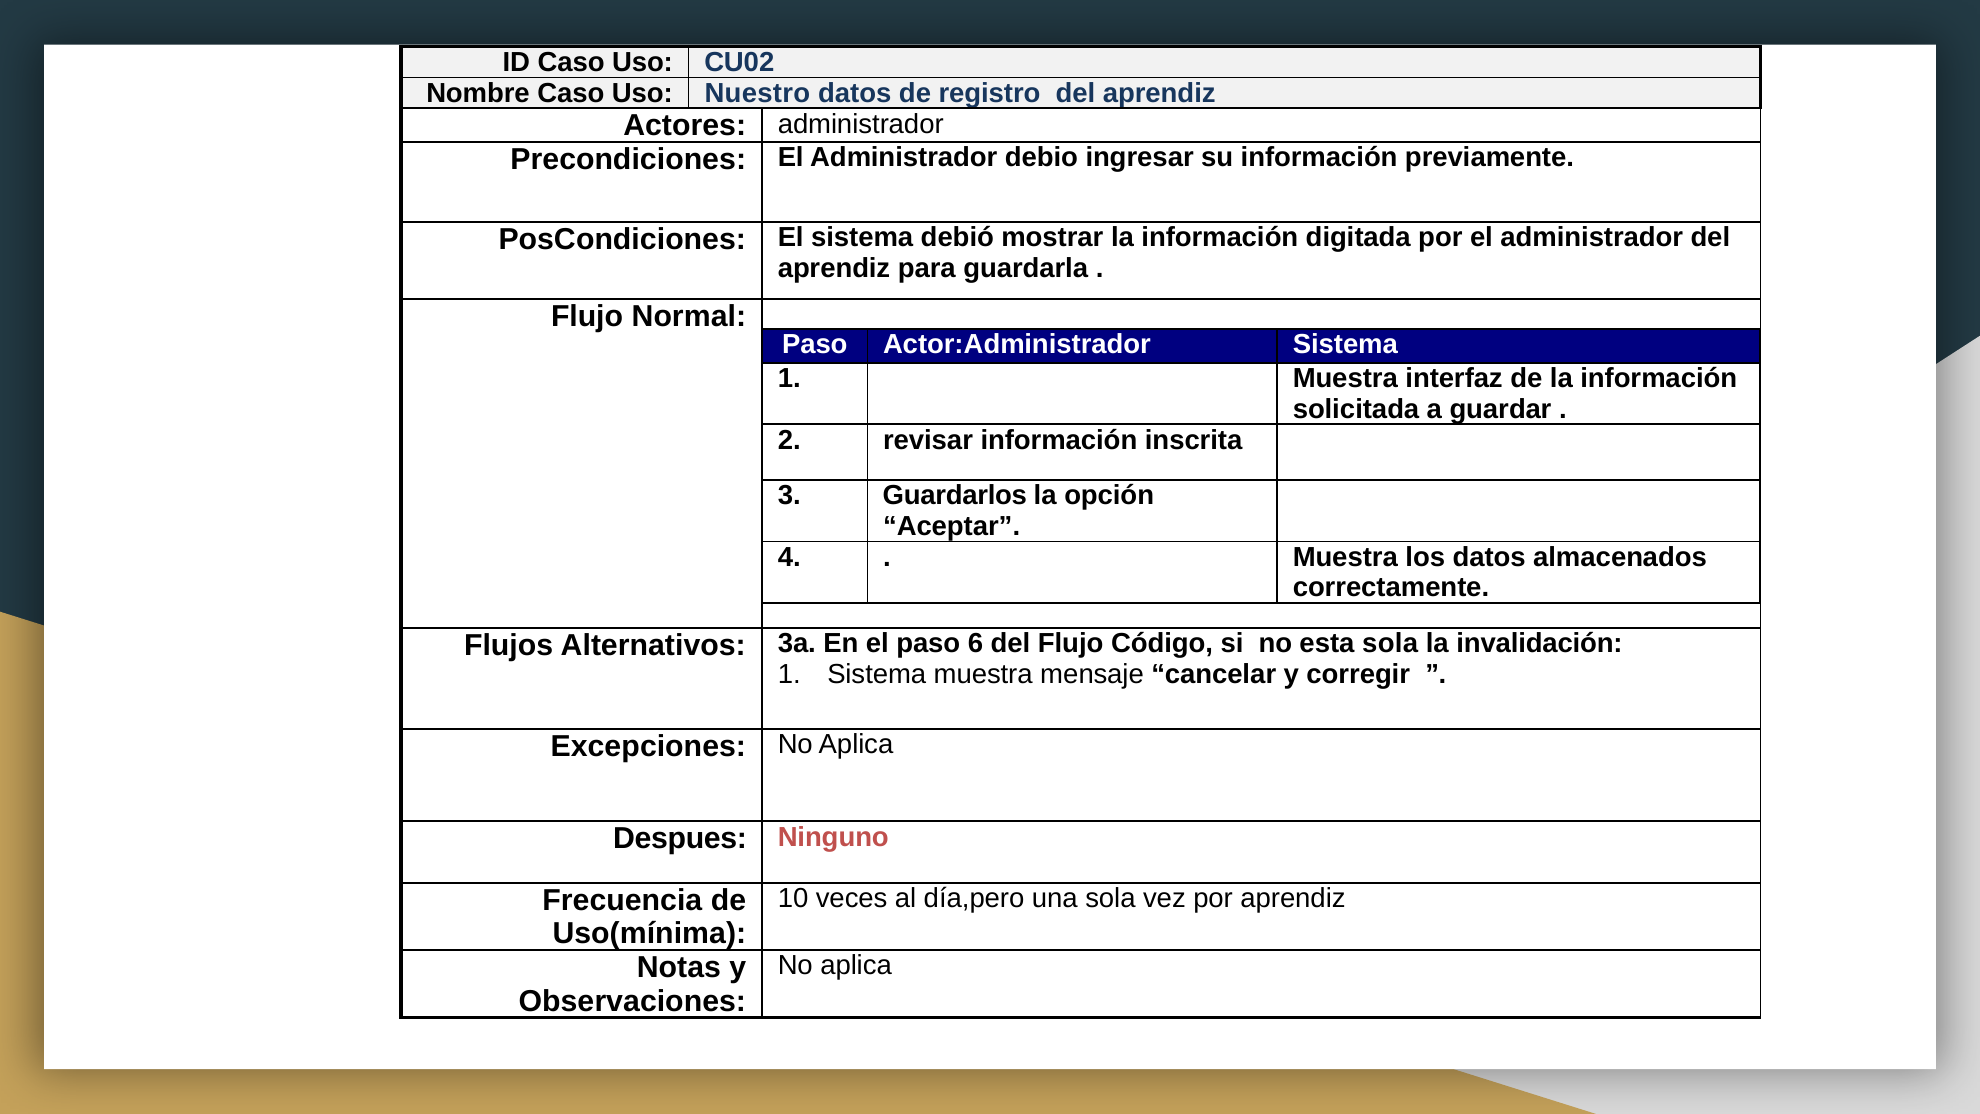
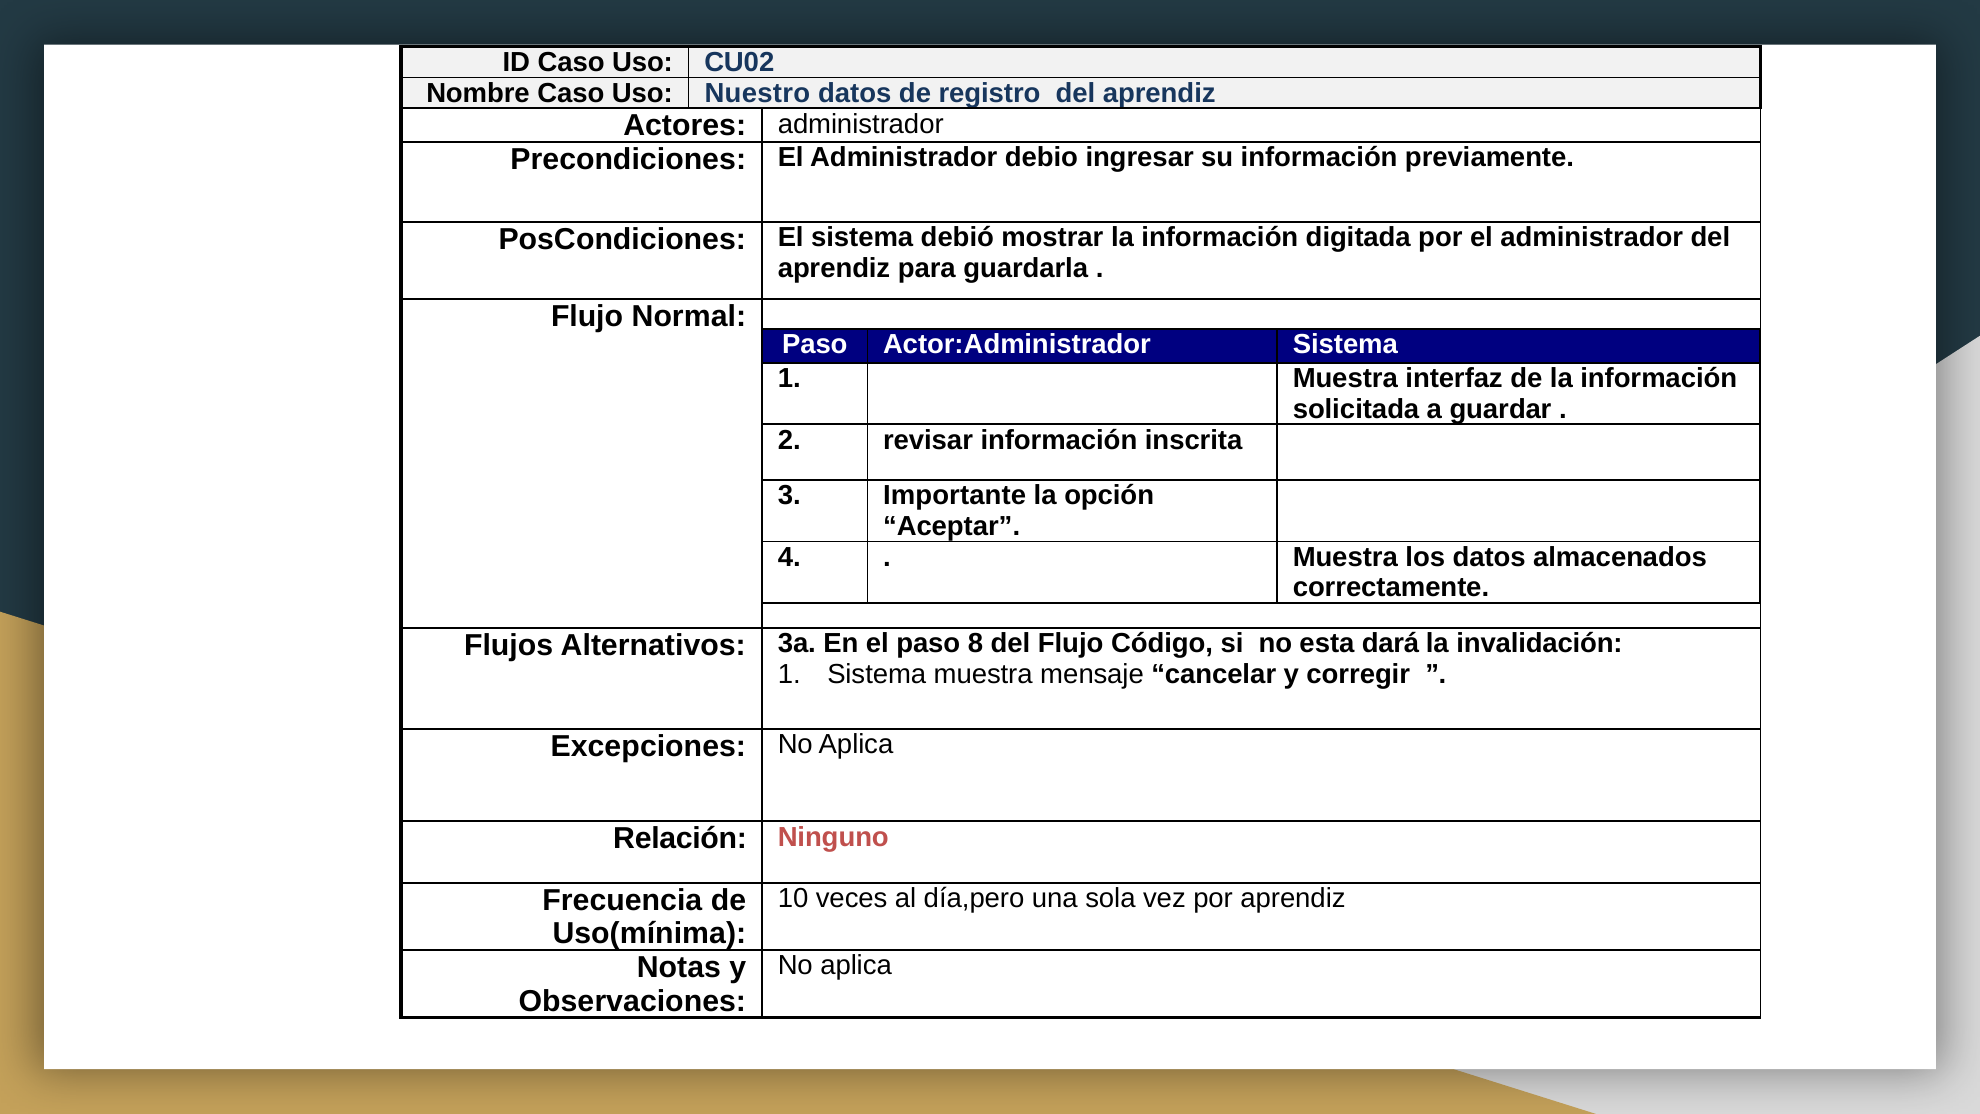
Guardarlos: Guardarlos -> Importante (955, 496)
6: 6 -> 8 (975, 644)
esta sola: sola -> dará (1390, 644)
Despues: Despues -> Relación (680, 838)
